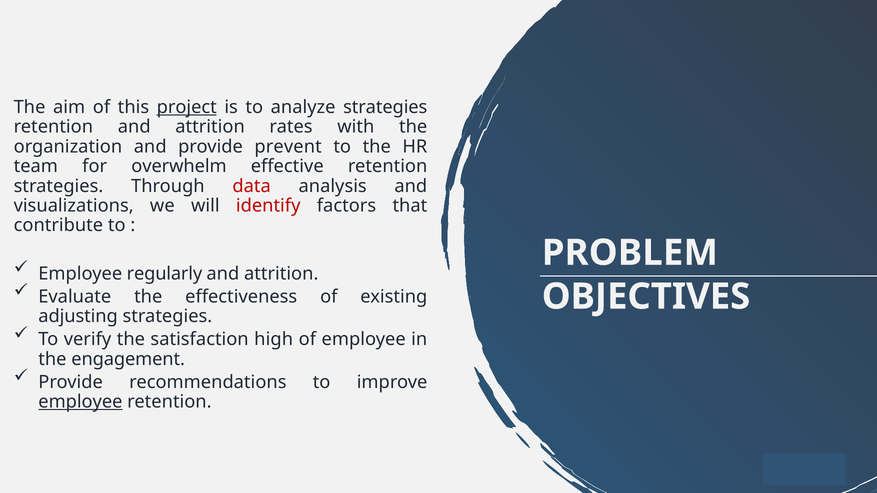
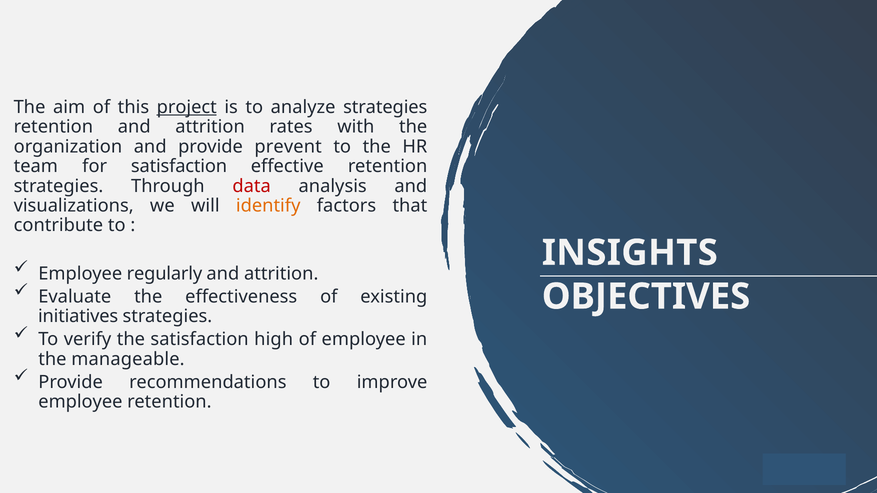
for overwhelm: overwhelm -> satisfaction (179, 166)
identify colour: red -> orange (268, 206)
PROBLEM: PROBLEM -> INSIGHTS (630, 253)
adjusting: adjusting -> initiatives (78, 316)
engagement: engagement -> manageable (128, 359)
employee underline: present -> none (80, 402)
